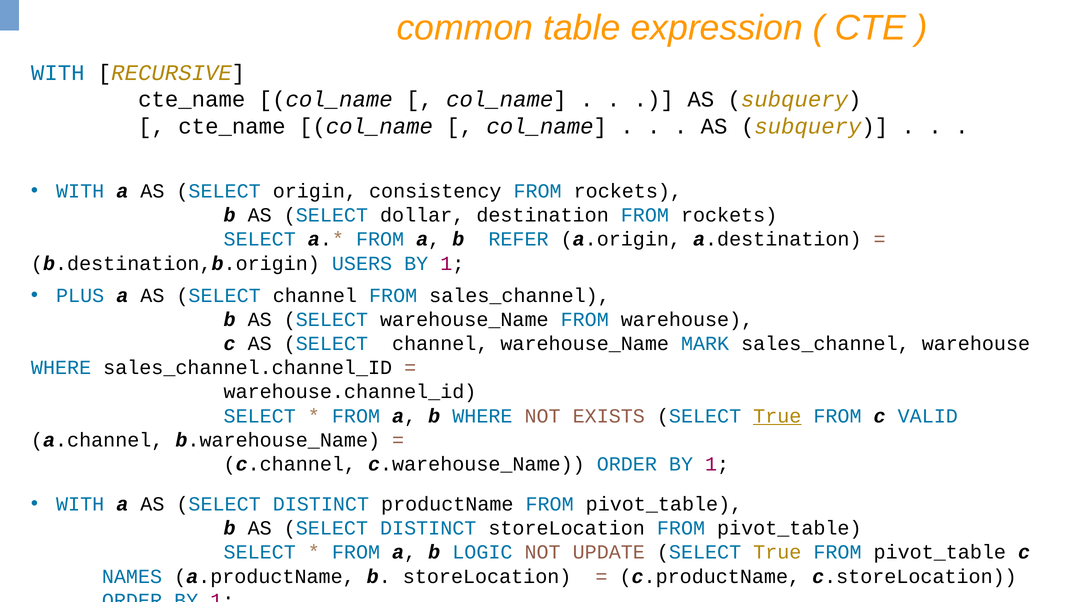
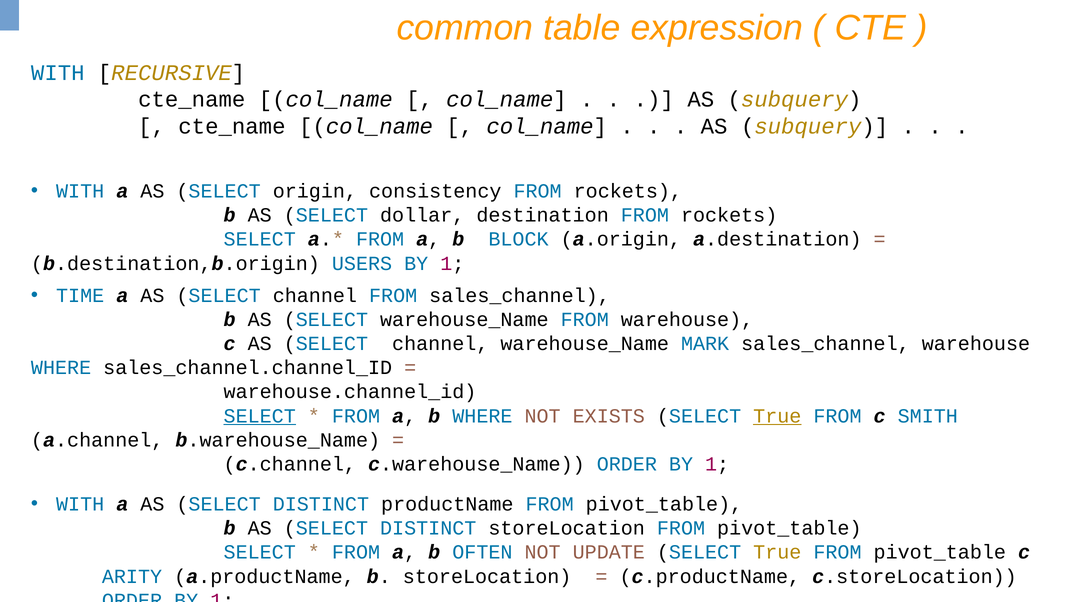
REFER: REFER -> BLOCK (519, 239)
PLUS: PLUS -> TIME (80, 295)
SELECT underline: none -> present (260, 416)
VALID: VALID -> SMITH (928, 416)
LOGIC: LOGIC -> OFTEN (482, 552)
NAMES: NAMES -> ARITY (132, 576)
